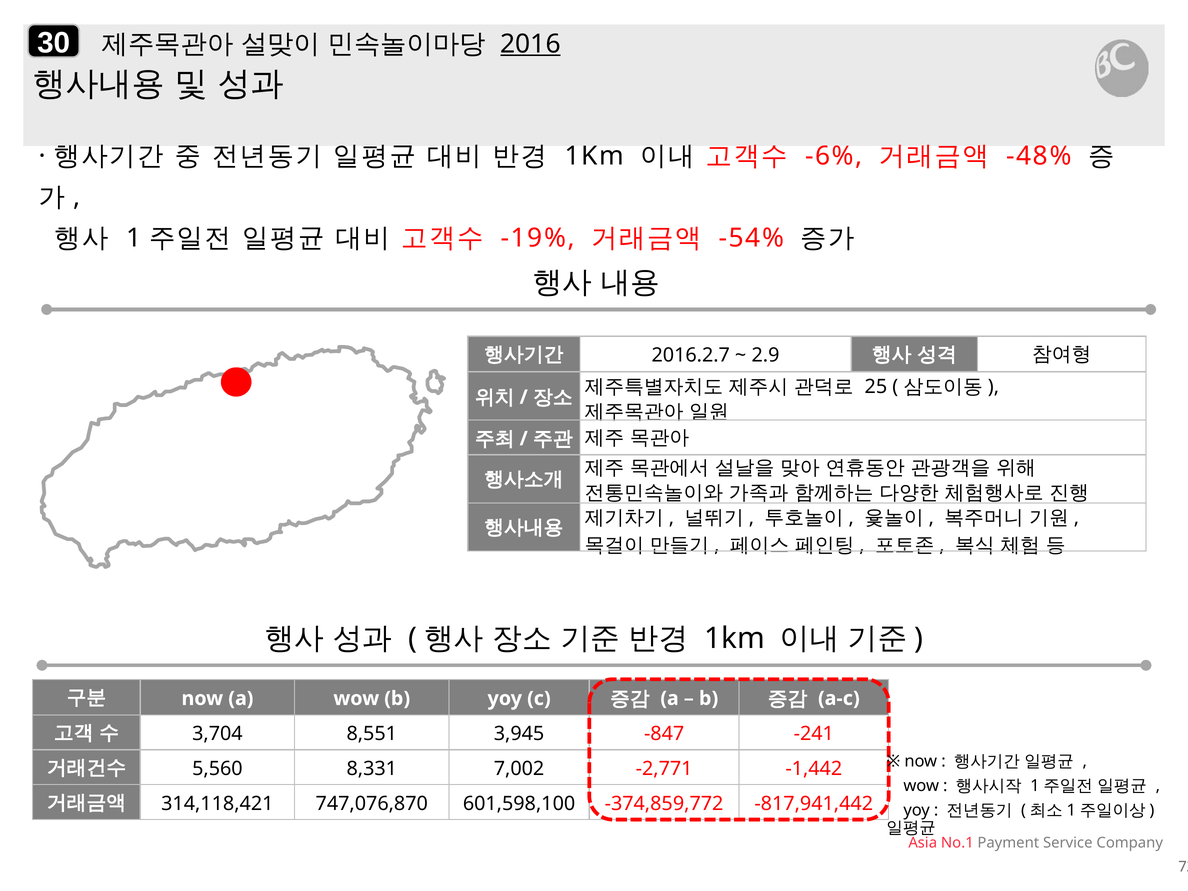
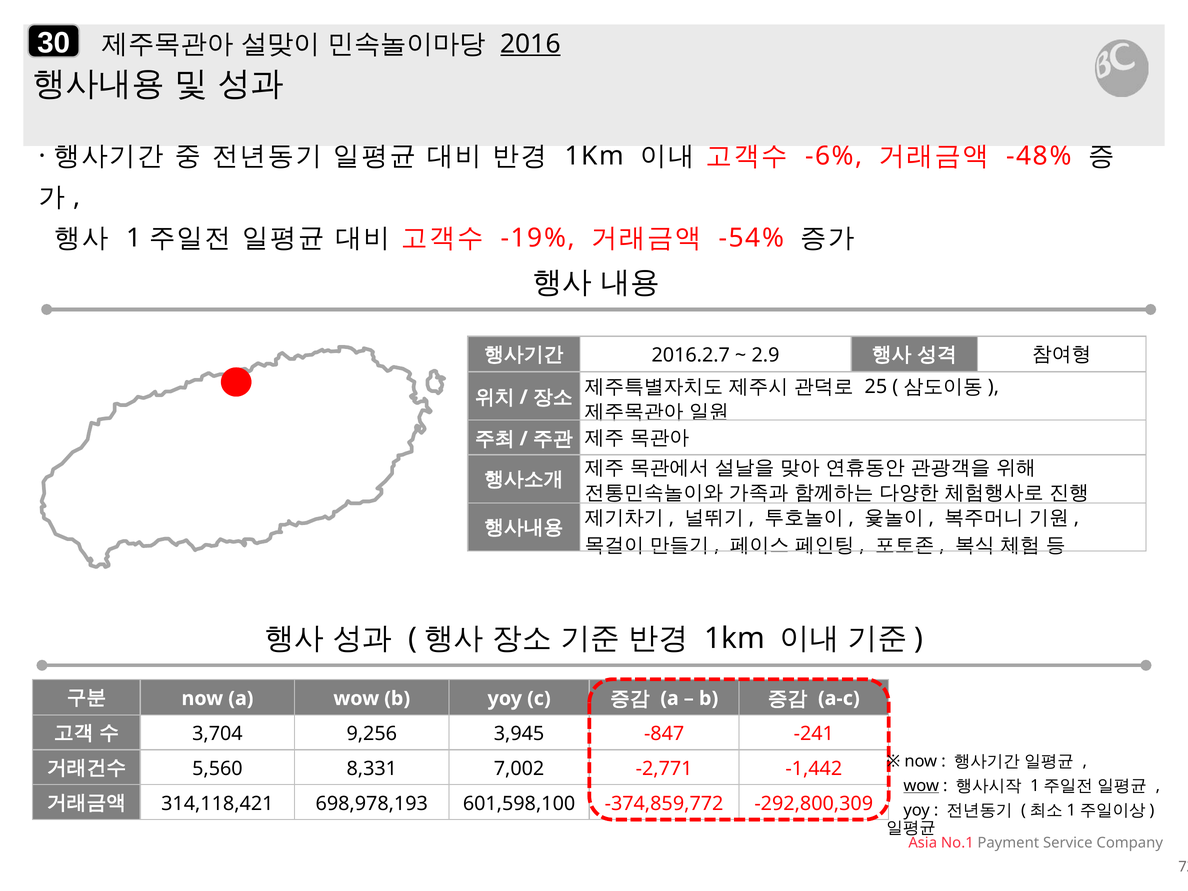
8,551: 8,551 -> 9,256 (372, 734)
wow underline: none -> present (921, 786)
747,076,870: 747,076,870 -> 698,978,193 (372, 804)
-817,941,442: -817,941,442 -> -292,800,309 (814, 804)
